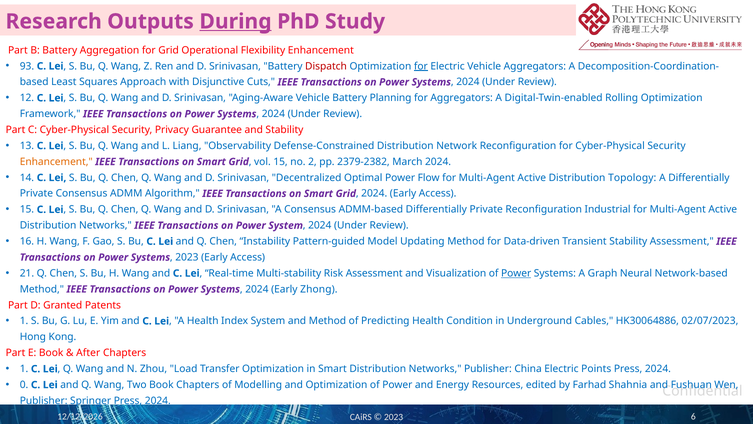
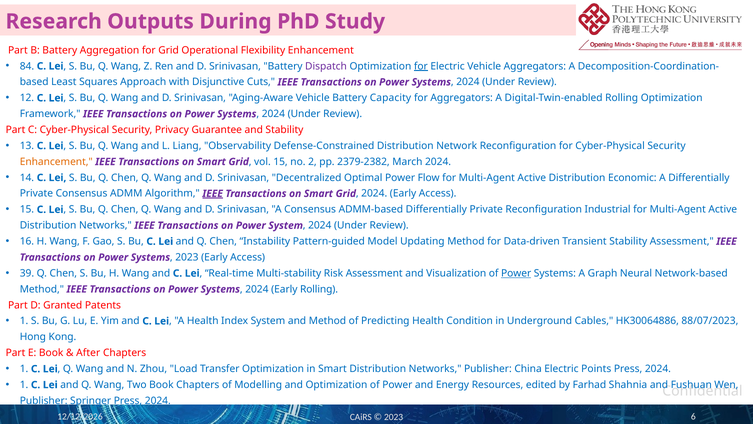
During underline: present -> none (236, 21)
93: 93 -> 84 (27, 66)
Dispatch colour: red -> purple (326, 66)
Planning: Planning -> Capacity (390, 98)
Topology: Topology -> Economic (632, 178)
IEEE underline: none -> present (213, 193)
21: 21 -> 39 (27, 273)
Early Zhong: Zhong -> Rolling (319, 289)
02/07/2023: 02/07/2023 -> 88/07/2023 (710, 321)
0: 0 -> 1 (24, 384)
